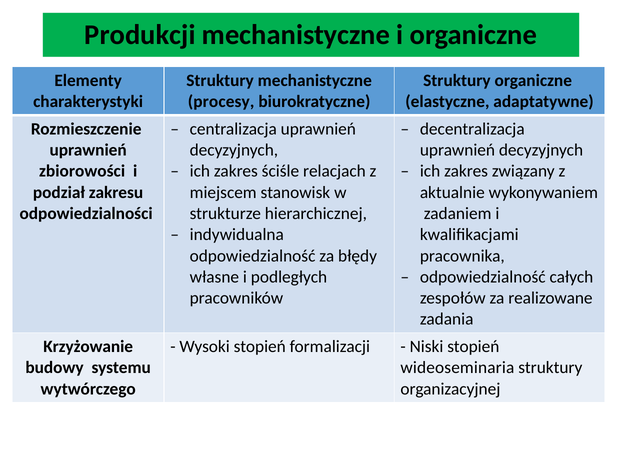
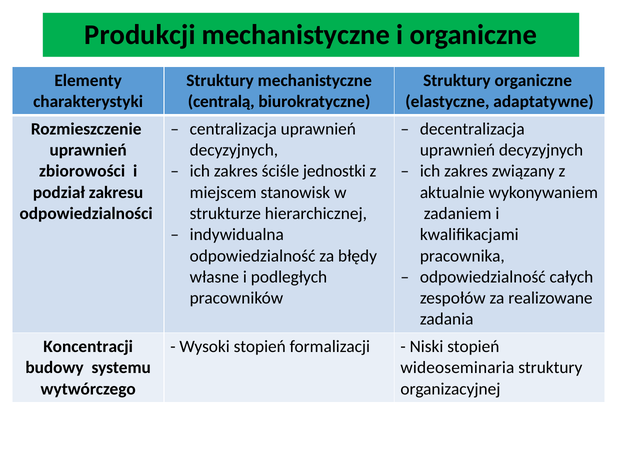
procesy: procesy -> centralą (221, 102)
relacjach: relacjach -> jednostki (334, 171)
Krzyżowanie: Krzyżowanie -> Koncentracji (88, 347)
